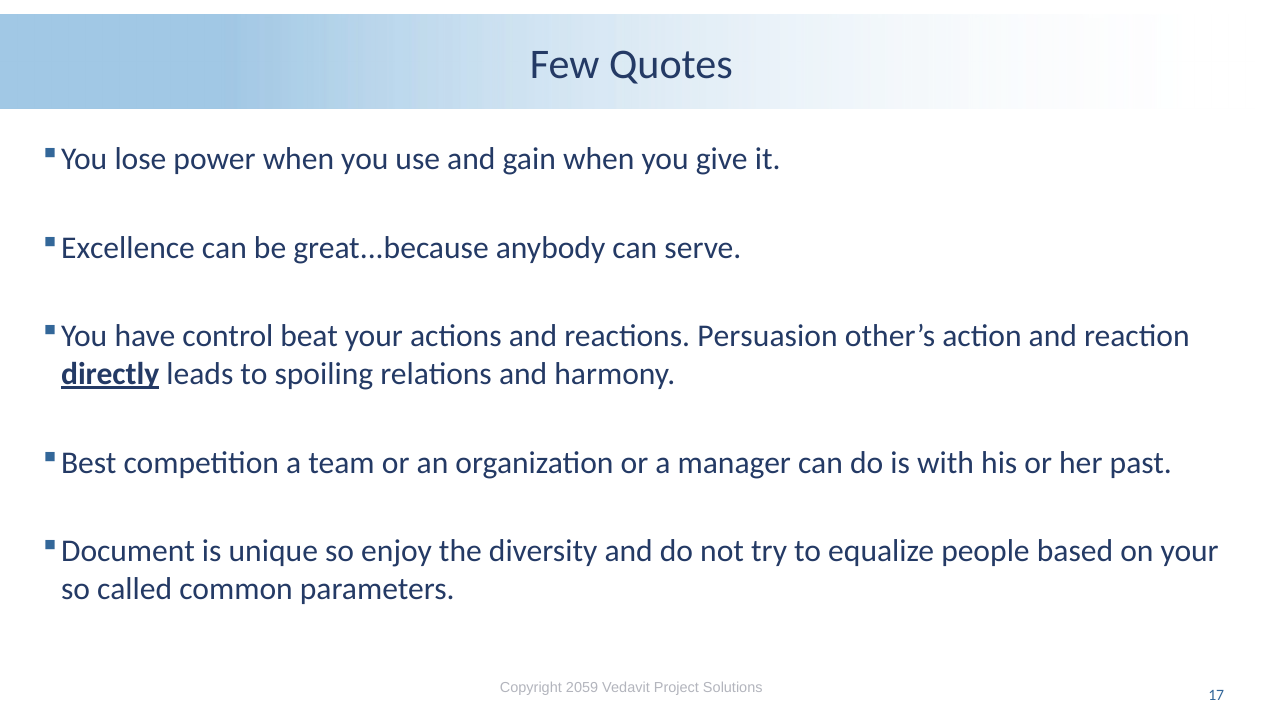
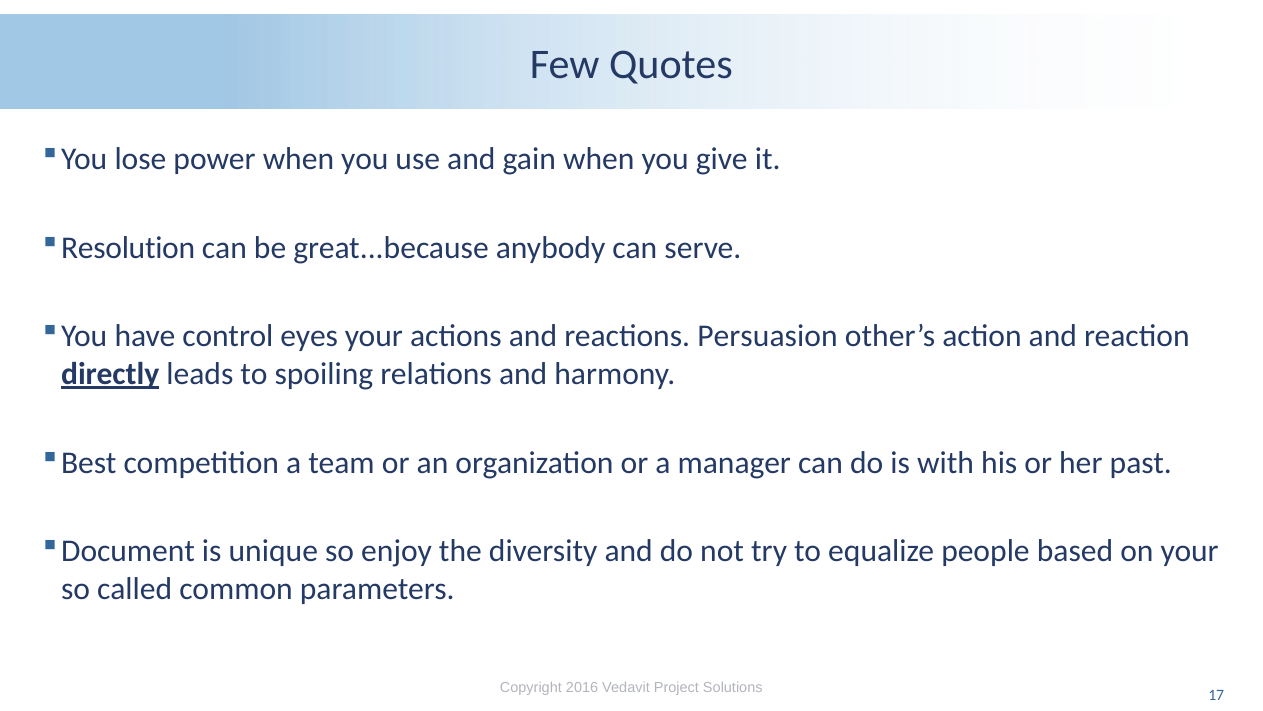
Excellence: Excellence -> Resolution (128, 248)
beat: beat -> eyes (309, 336)
2059: 2059 -> 2016 (582, 687)
